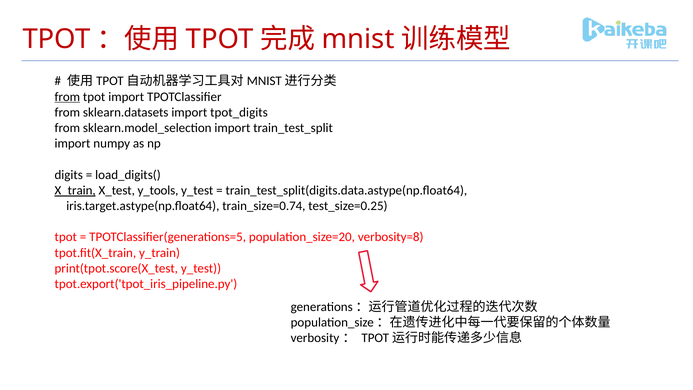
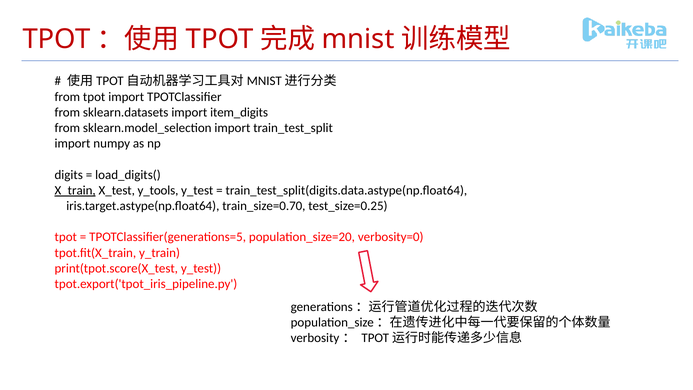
from underline: present -> none (67, 97)
tpot_digits: tpot_digits -> item_digits (239, 112)
train_size=0.74: train_size=0.74 -> train_size=0.70 (264, 206)
verbosity=8: verbosity=8 -> verbosity=0 (391, 237)
